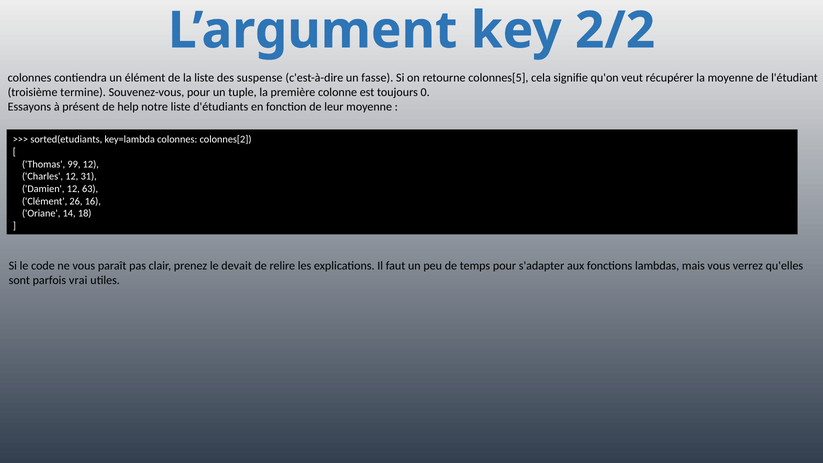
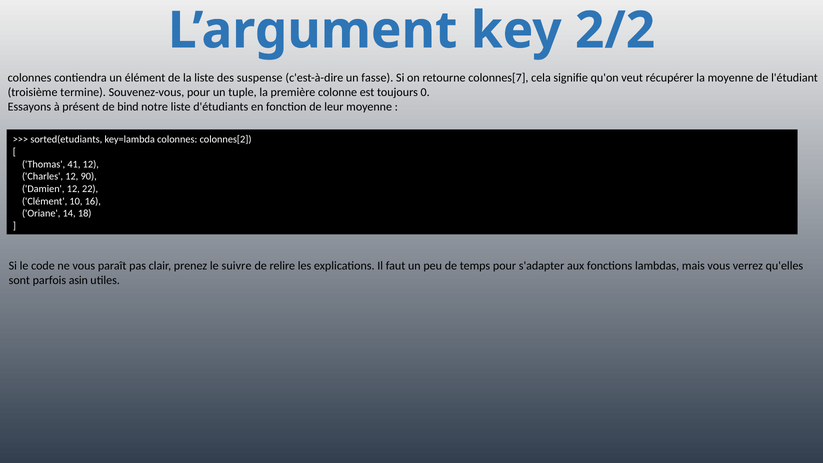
colonnes[5: colonnes[5 -> colonnes[7 (498, 78)
help: help -> bind (128, 107)
99: 99 -> 41 (74, 164)
31: 31 -> 90 (89, 176)
63: 63 -> 22 (90, 189)
26: 26 -> 10 (76, 201)
devait: devait -> suivre (237, 266)
vrai: vrai -> asin (78, 280)
